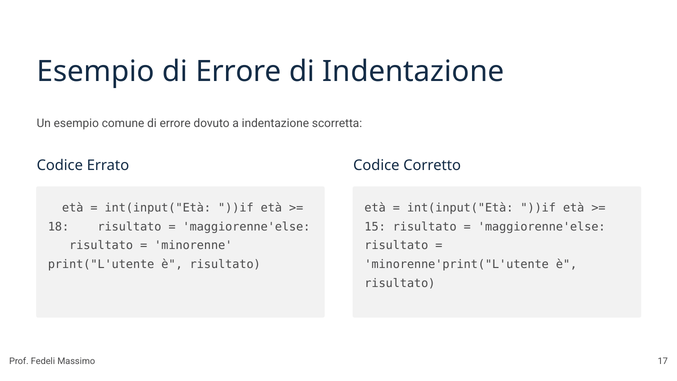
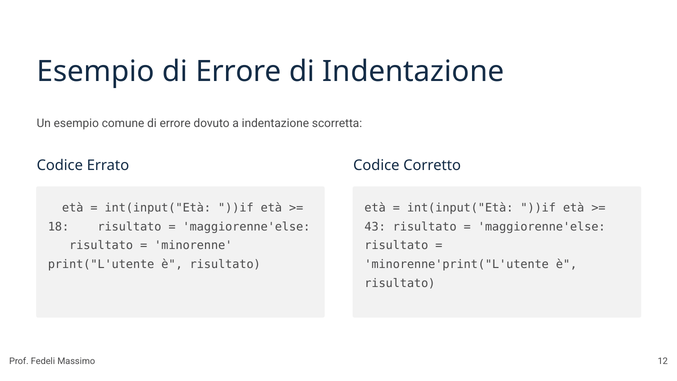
15: 15 -> 43 (375, 227)
17: 17 -> 12 (663, 361)
